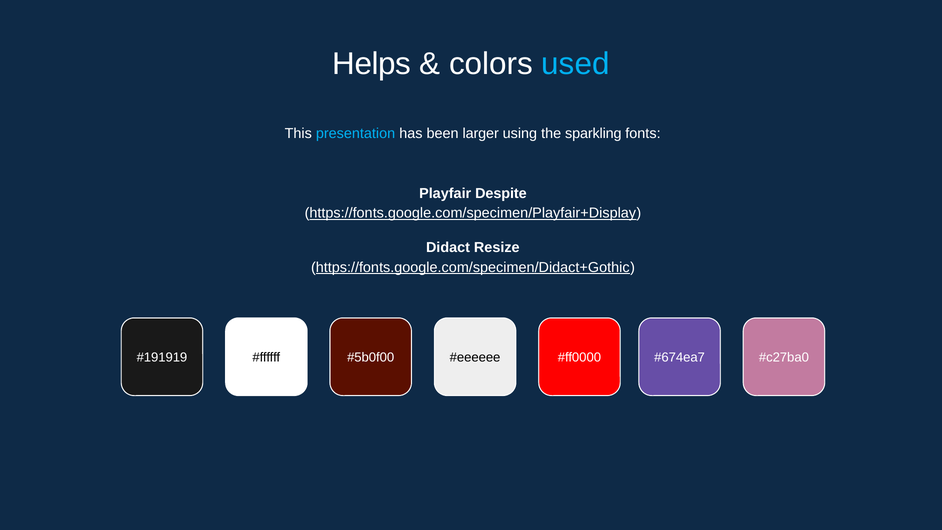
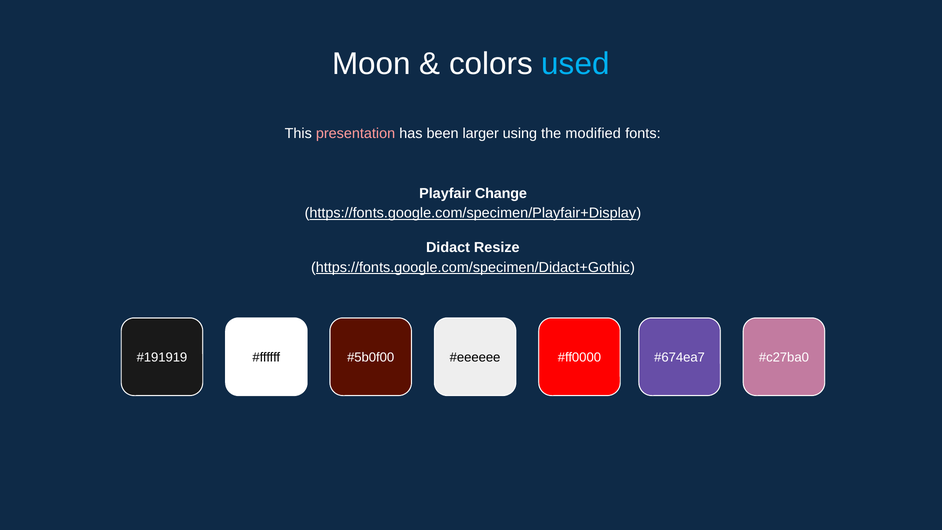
Helps: Helps -> Moon (372, 64)
presentation colour: light blue -> pink (356, 134)
sparkling: sparkling -> modified (593, 134)
Despite: Despite -> Change (501, 193)
